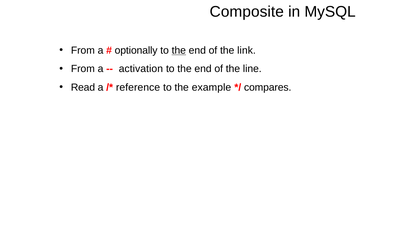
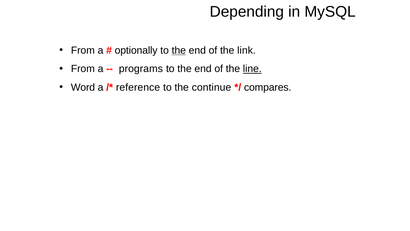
Composite: Composite -> Depending (247, 12)
activation: activation -> programs (141, 69)
line underline: none -> present (252, 69)
Read: Read -> Word (83, 87)
example: example -> continue (212, 87)
